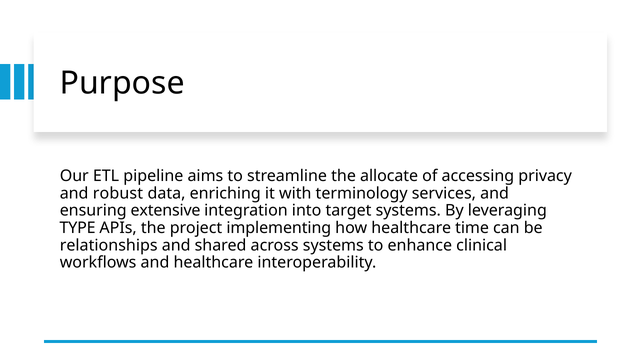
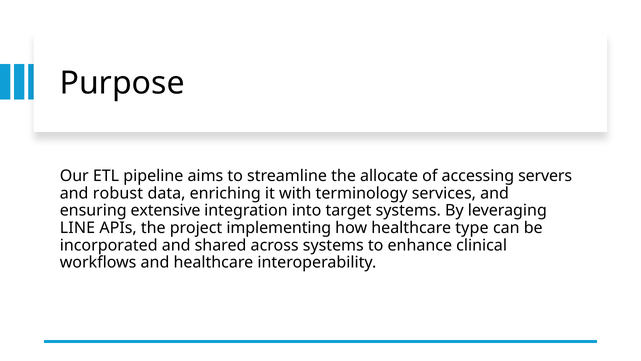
privacy: privacy -> servers (545, 176)
TYPE: TYPE -> LINE (77, 228)
time: time -> type (472, 228)
relationships: relationships -> incorporated (109, 245)
